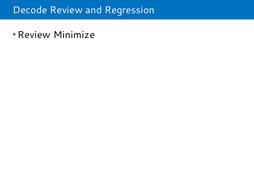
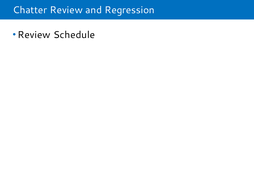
Decode: Decode -> Chatter (30, 10)
Minimize: Minimize -> Schedule (74, 35)
